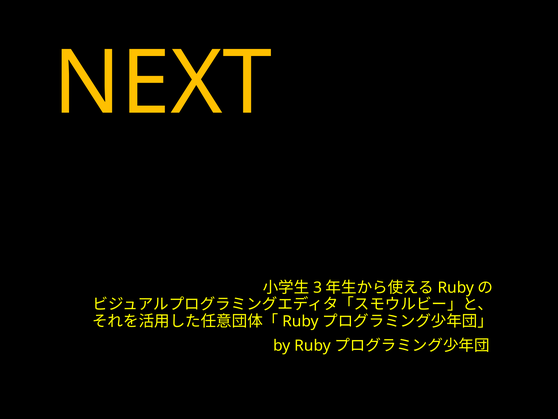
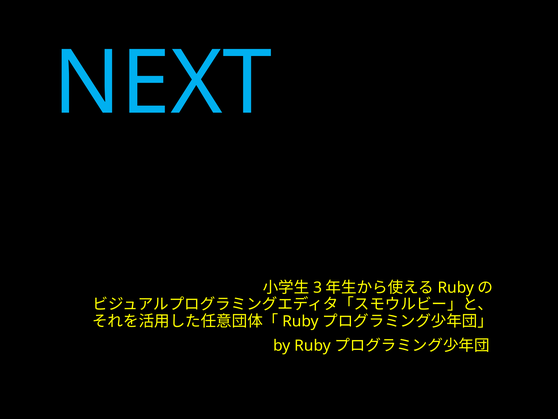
NEXT colour: yellow -> light blue (163, 83)
